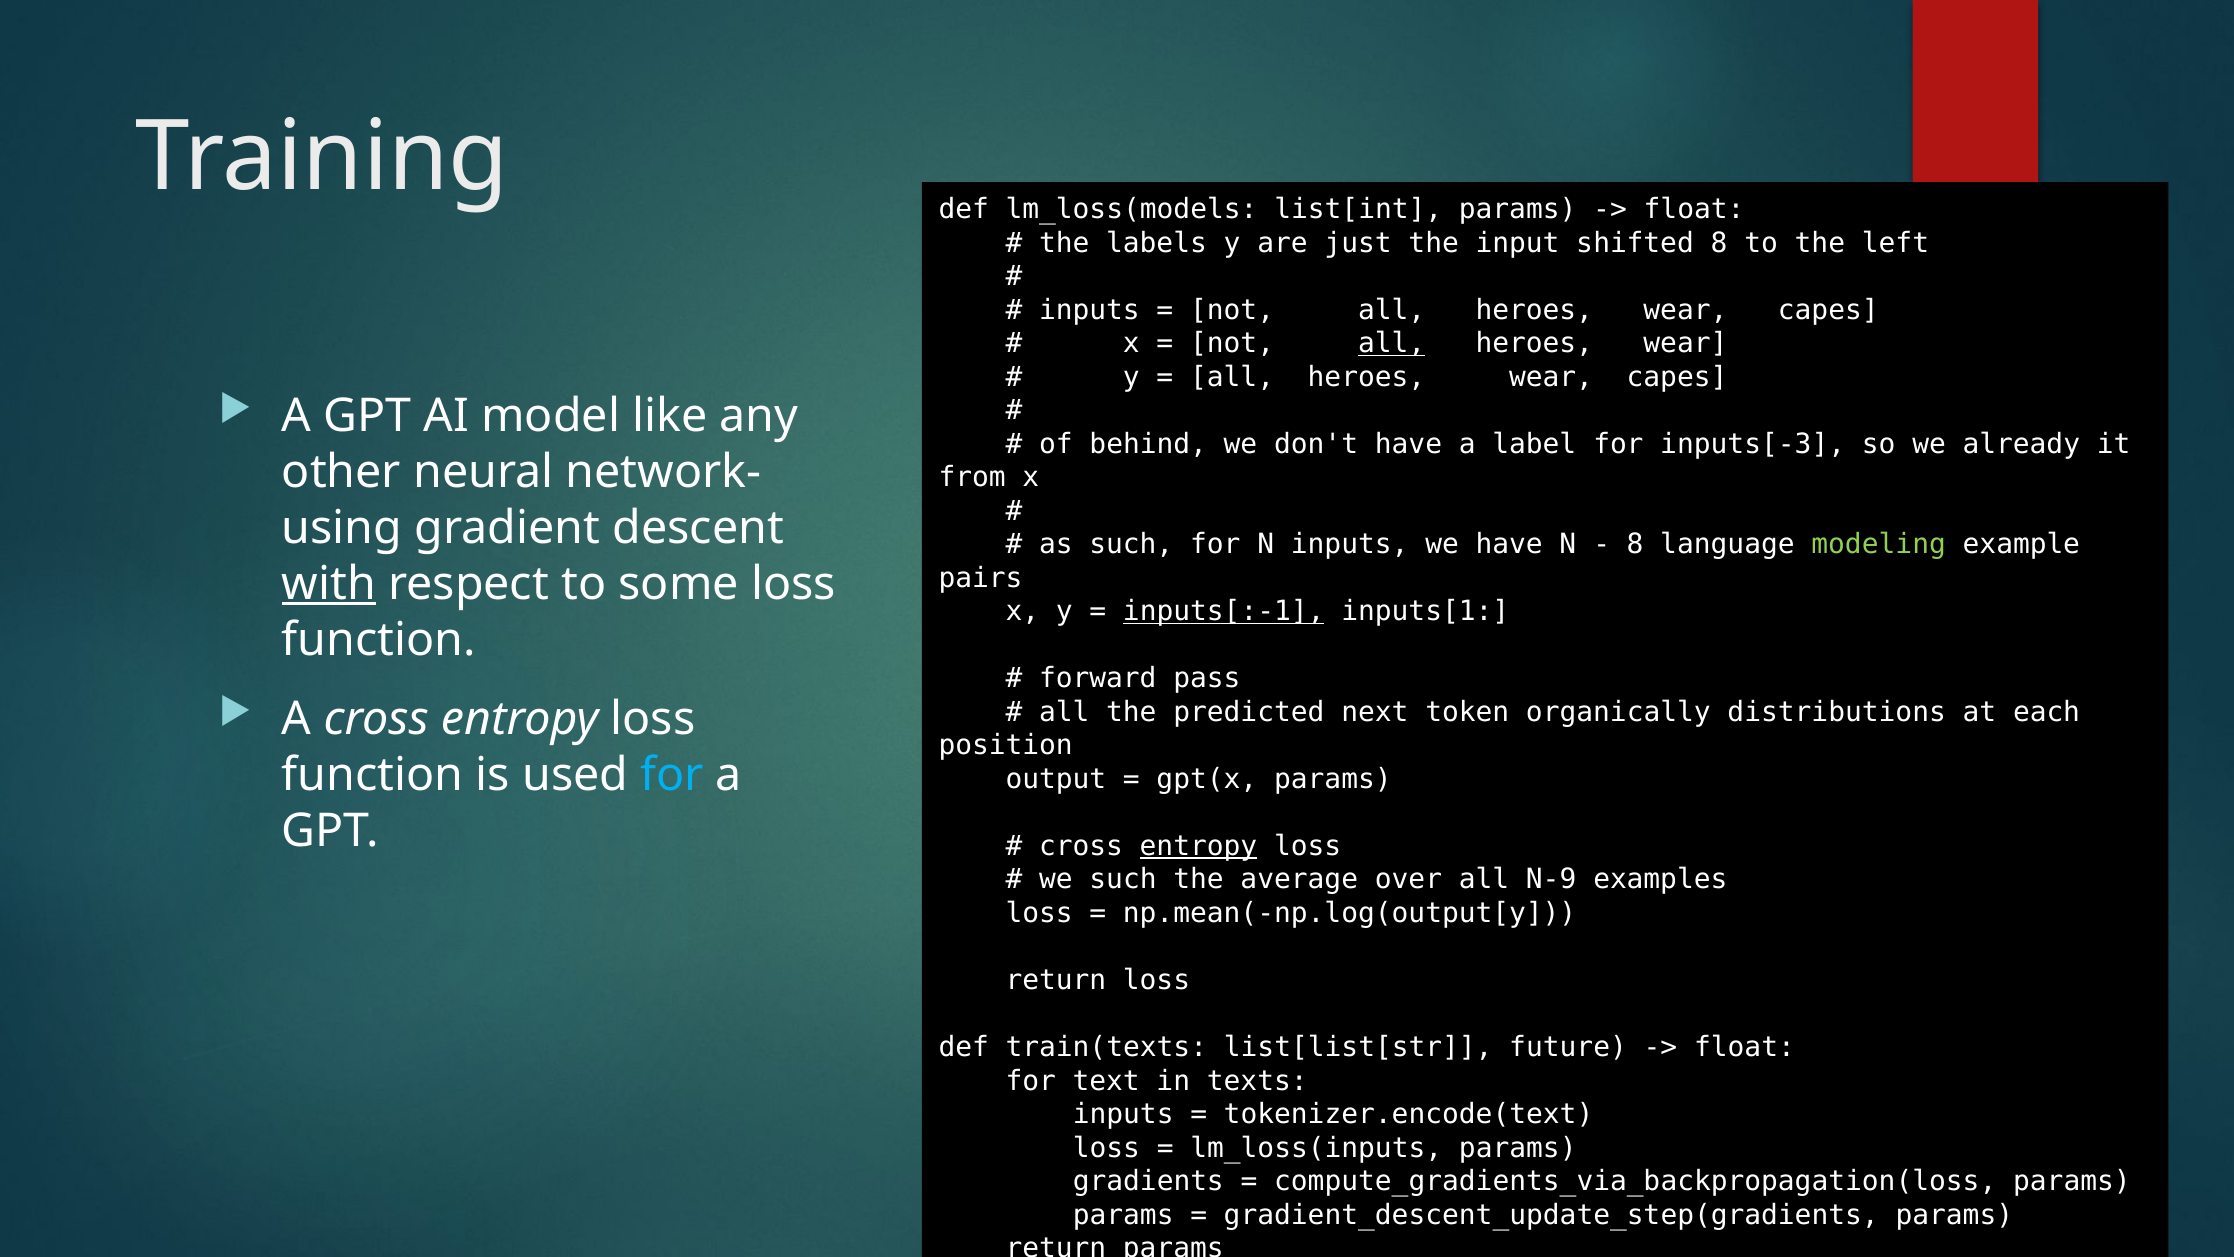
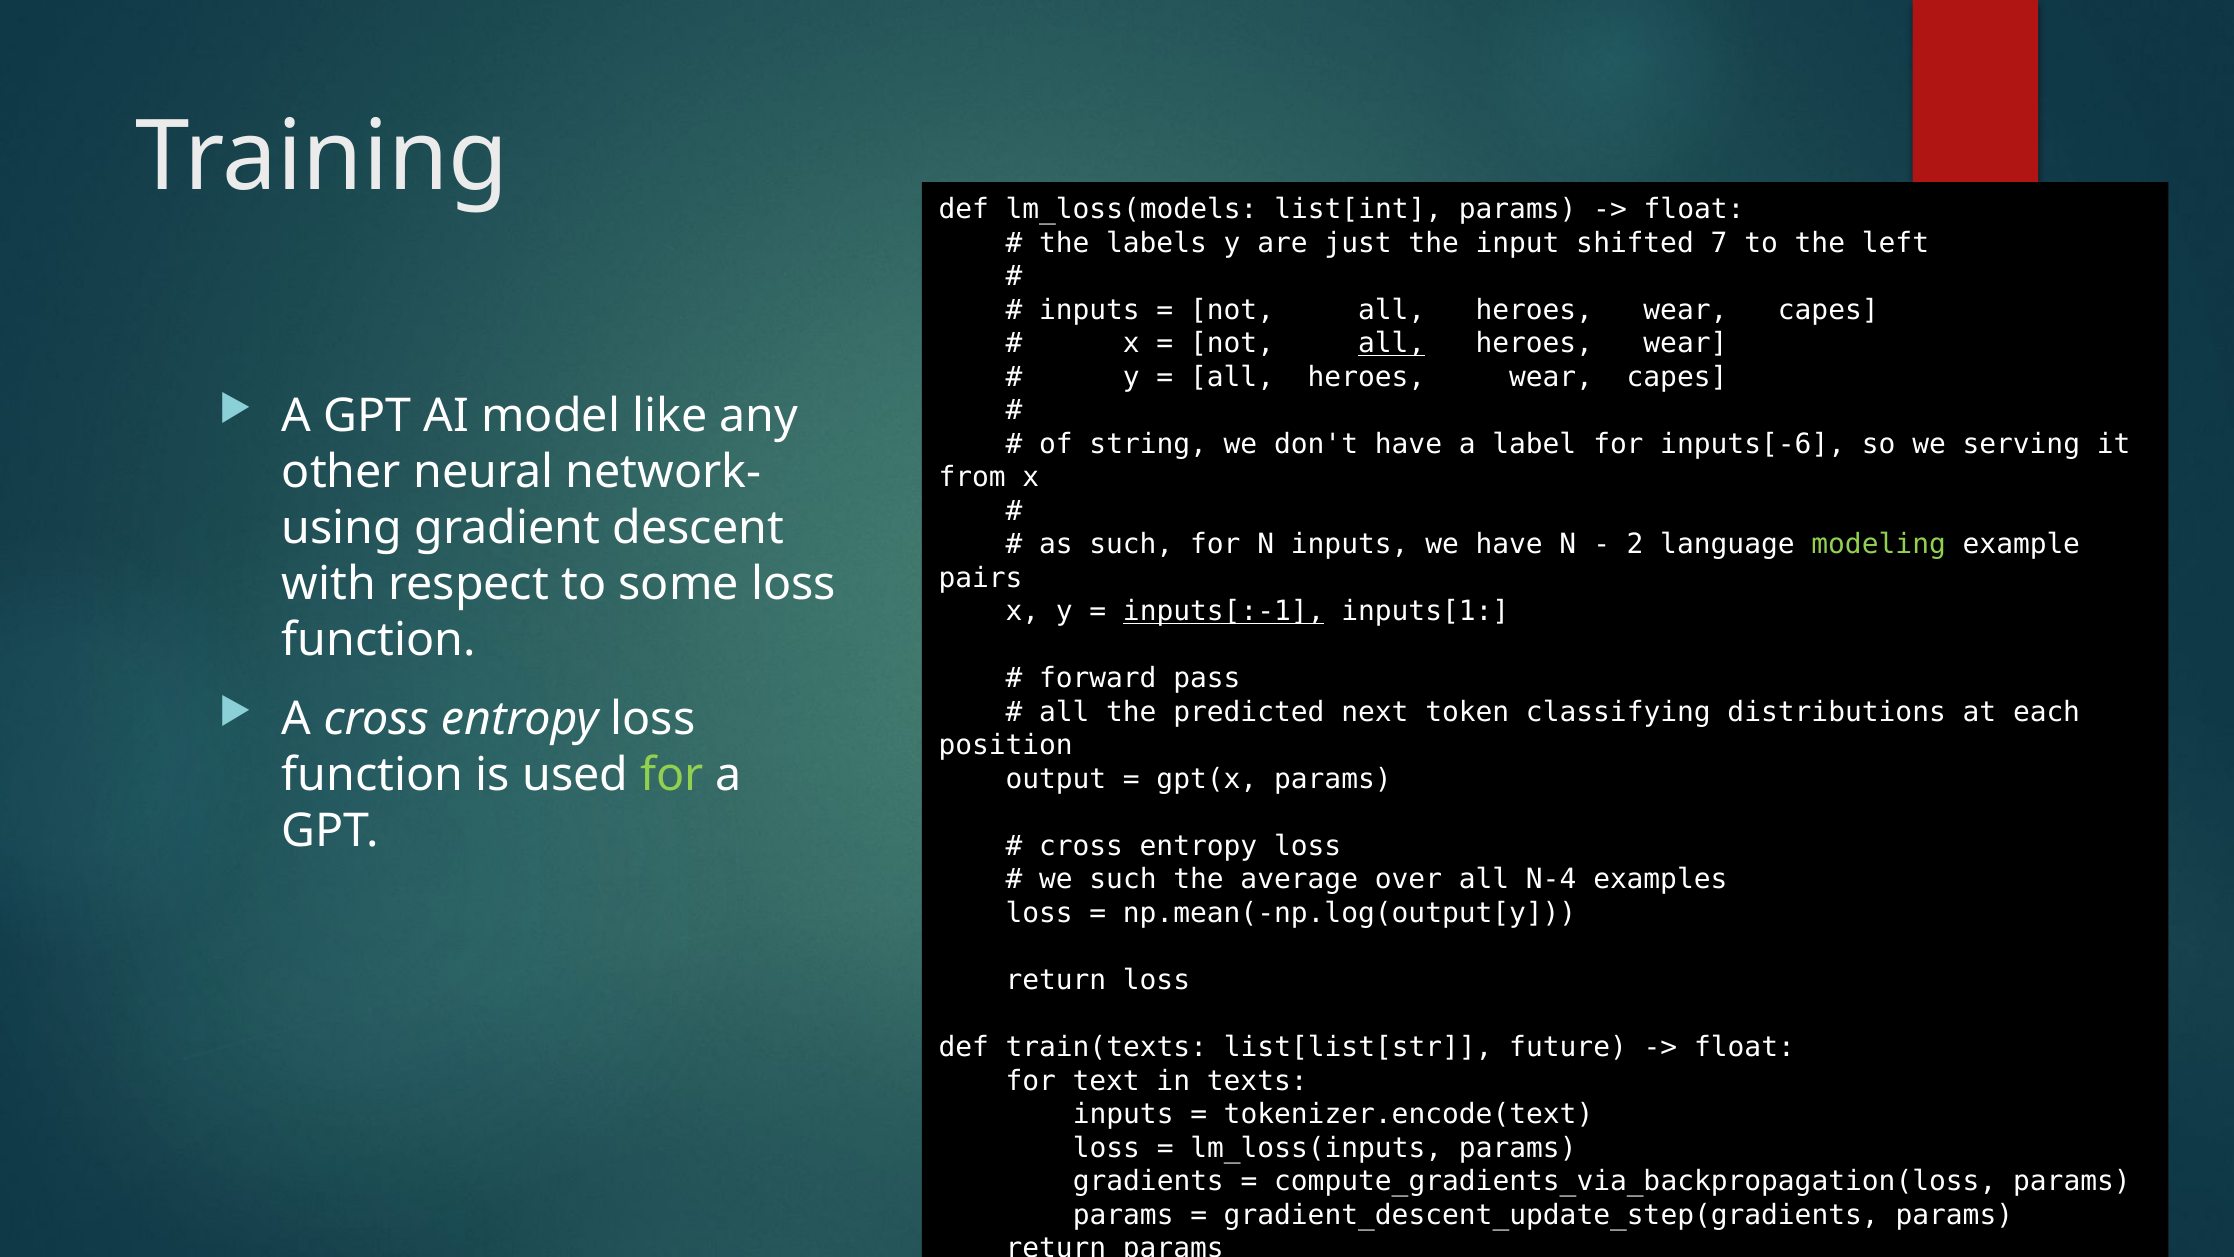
shifted 8: 8 -> 7 (1719, 243)
behind: behind -> string (1148, 444)
inputs[-3: inputs[-3 -> inputs[-6 (1753, 444)
already: already -> serving (2021, 444)
8: 8 -> 2 (1635, 544)
with underline: present -> none (329, 584)
organically: organically -> classifying (1618, 712)
for colour: light blue -> light green (672, 775)
entropy underline: present -> none (1198, 846)
N-9: N-9 -> N-4 (1551, 879)
